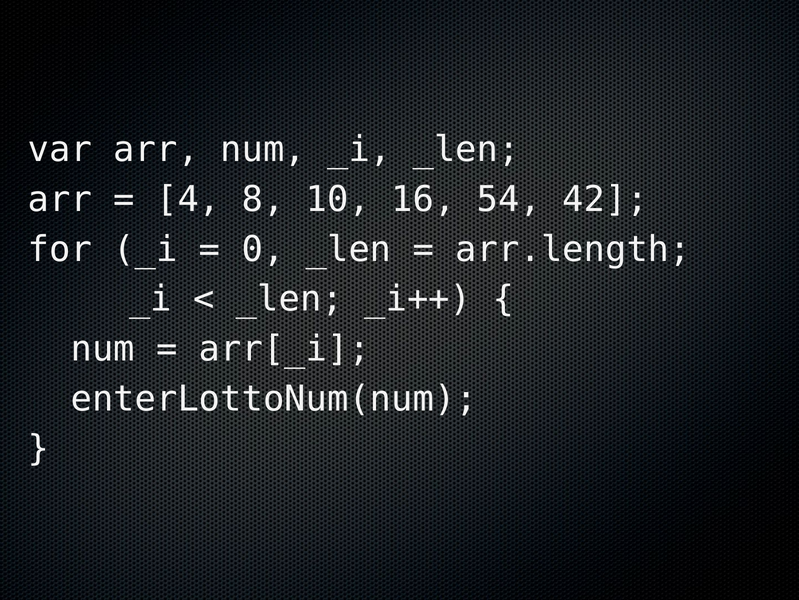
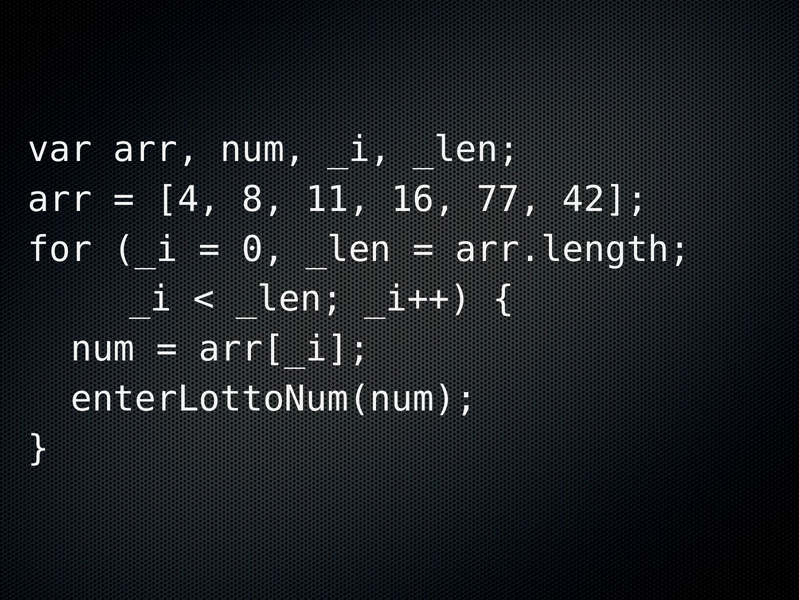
10: 10 -> 11 (338, 199)
54: 54 -> 77 (509, 199)
